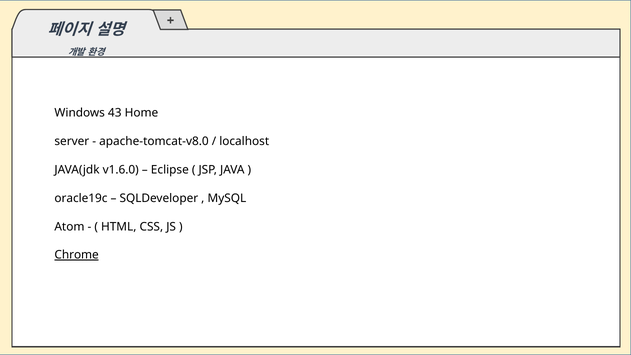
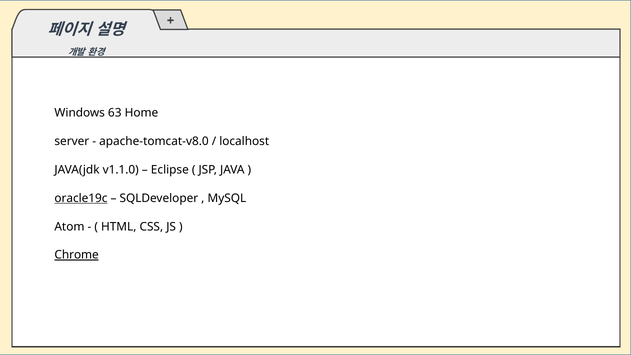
43: 43 -> 63 (115, 113)
v1.6.0: v1.6.0 -> v1.1.0 (121, 170)
oracle19c underline: none -> present (81, 198)
